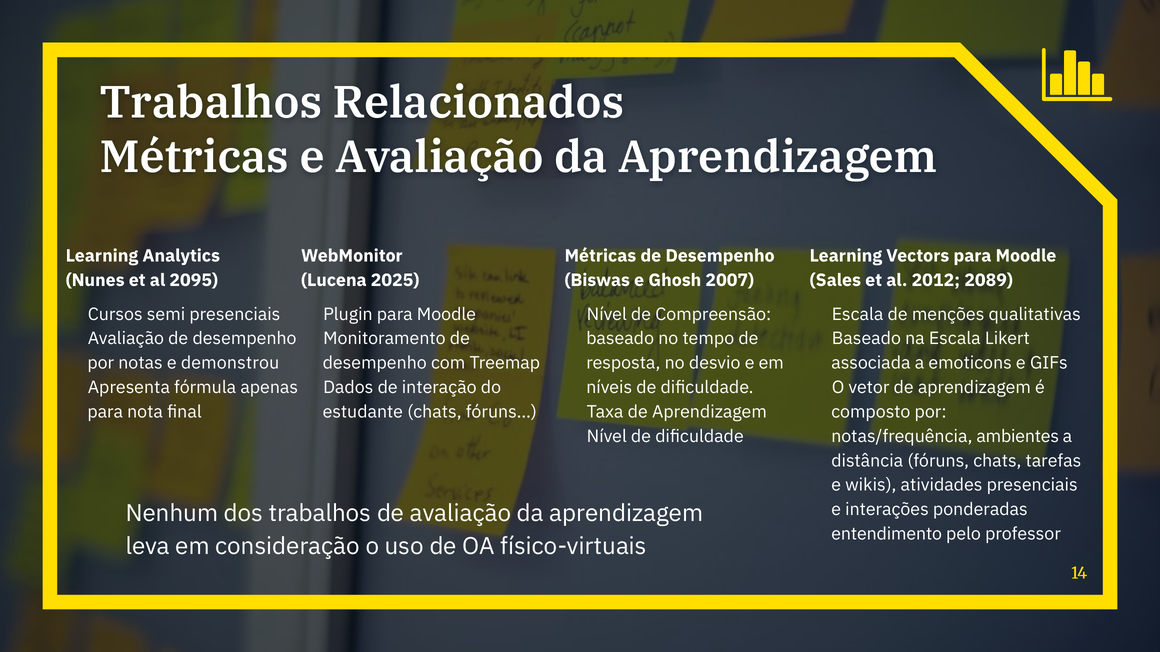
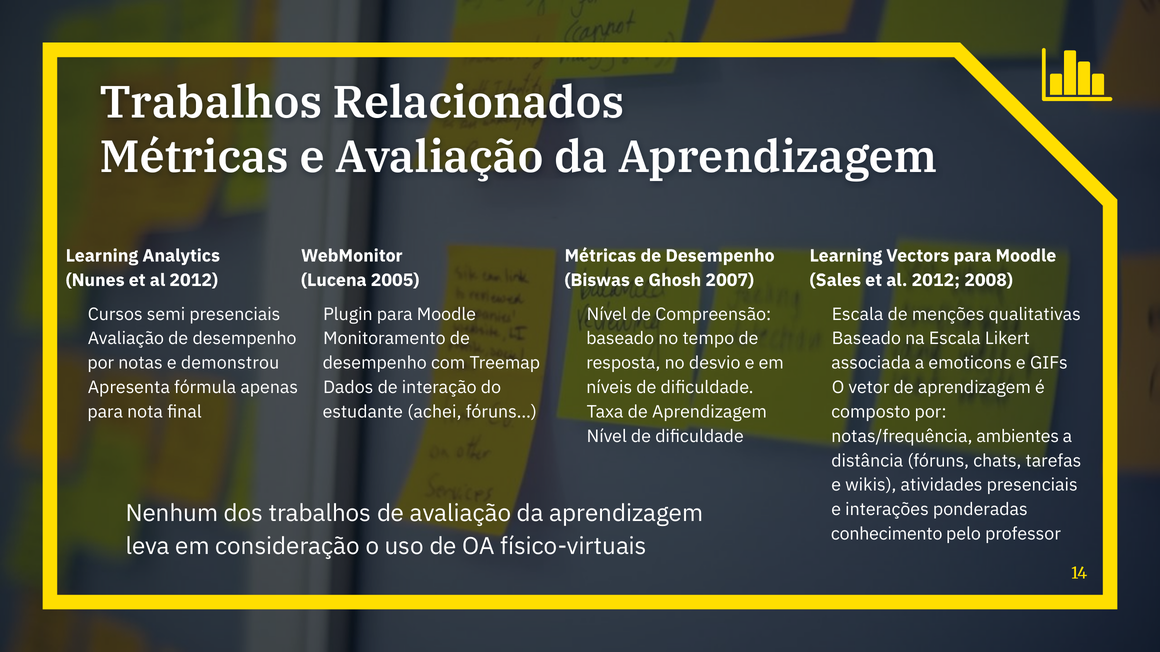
Nunes et al 2095: 2095 -> 2012 (194, 280)
2025: 2025 -> 2005 (395, 280)
2089: 2089 -> 2008 (989, 280)
estudante chats: chats -> achei (434, 412)
entendimento: entendimento -> conhecimento (887, 534)
